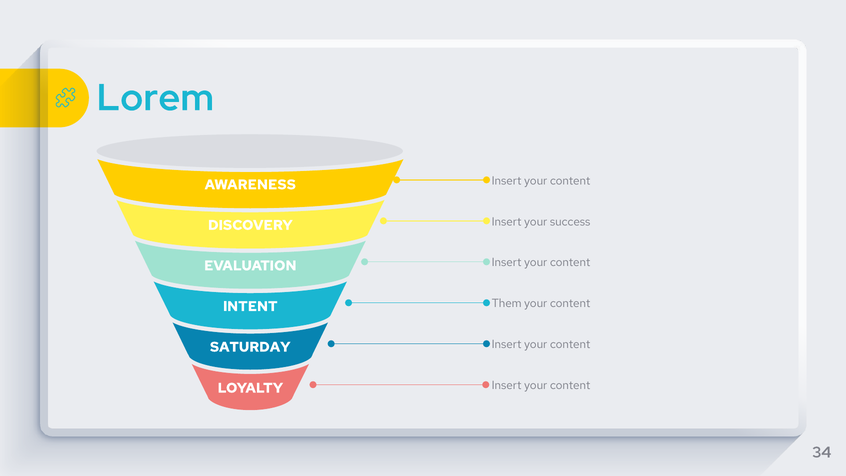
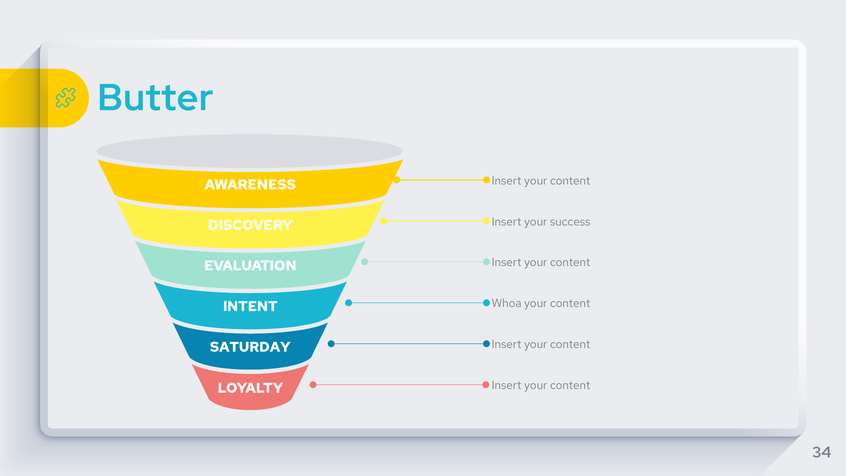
Lorem: Lorem -> Butter (155, 98)
Them: Them -> Whoa (507, 303)
